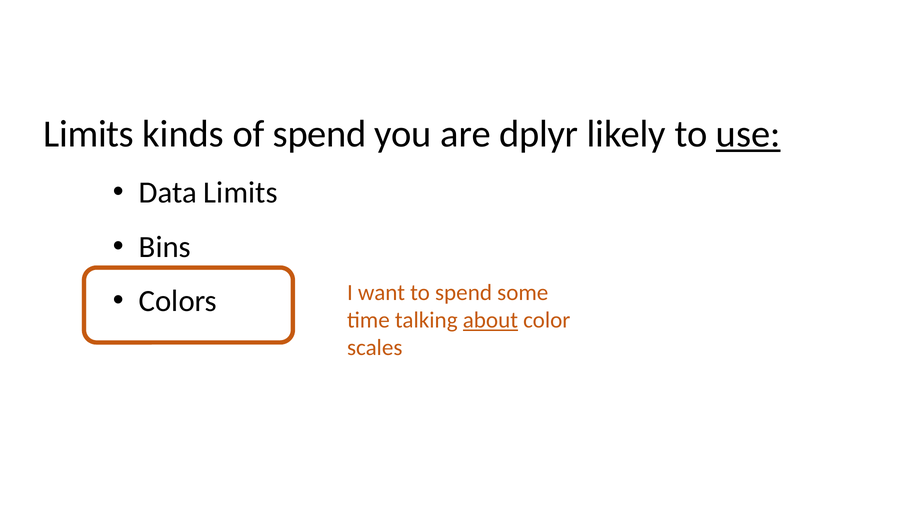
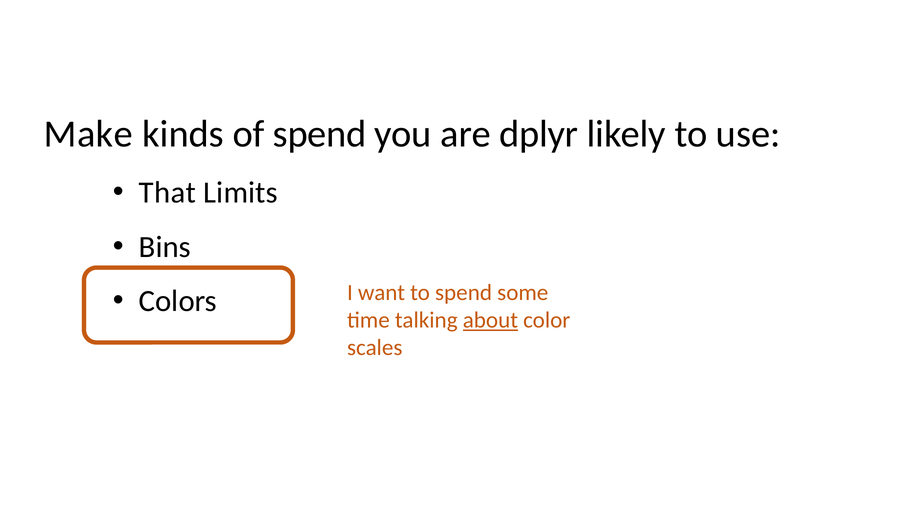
Limits: Limits -> Make (88, 134)
use underline: present -> none (748, 134)
Data: Data -> That (168, 193)
